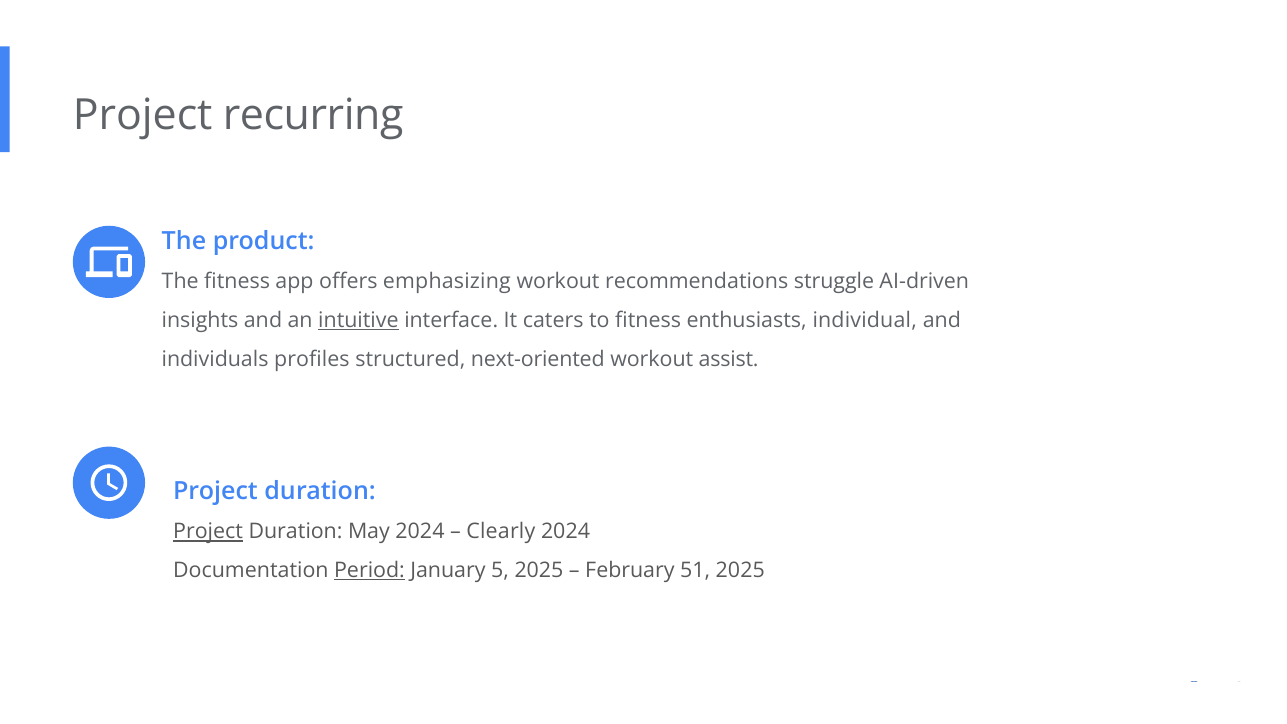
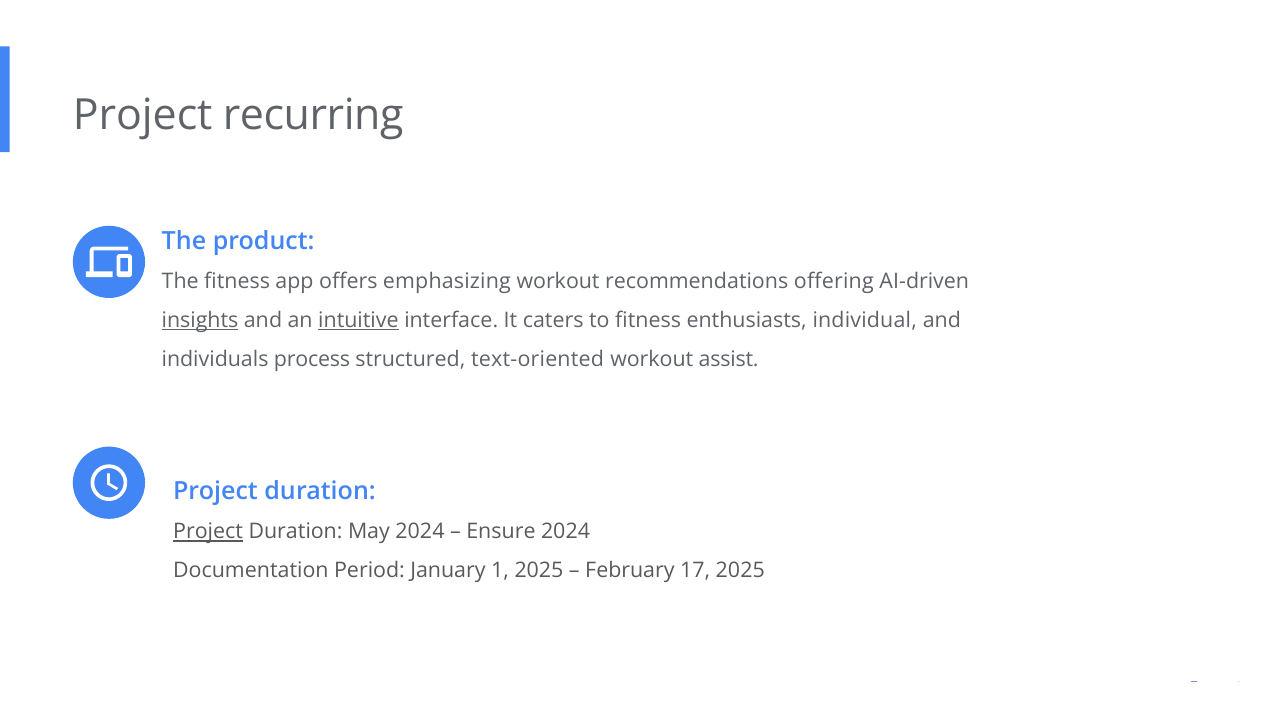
struggle: struggle -> offering (834, 282)
insights underline: none -> present (200, 321)
profiles: profiles -> process (312, 359)
next-oriented: next-oriented -> text-oriented (538, 359)
Clearly: Clearly -> Ensure (501, 532)
Period underline: present -> none (369, 570)
5: 5 -> 1 (500, 570)
51: 51 -> 17 (695, 570)
